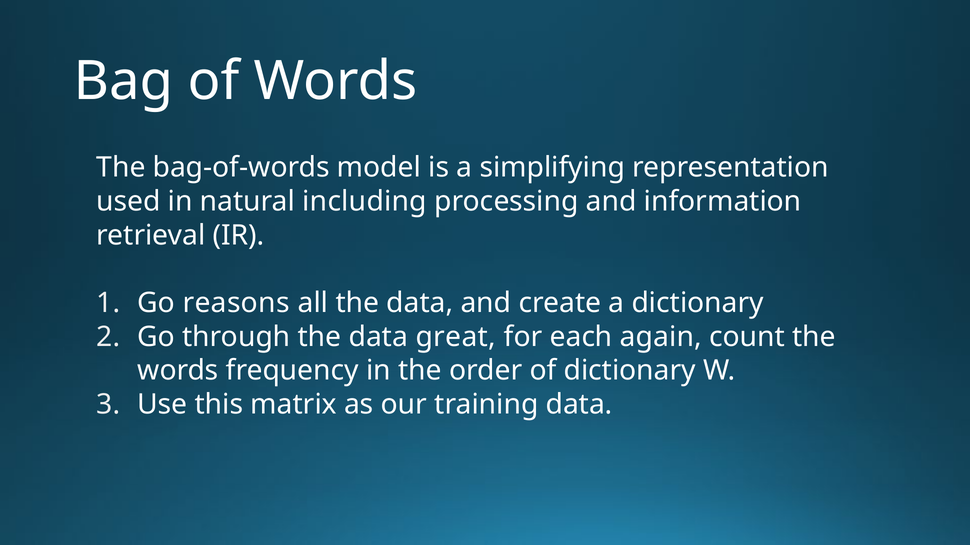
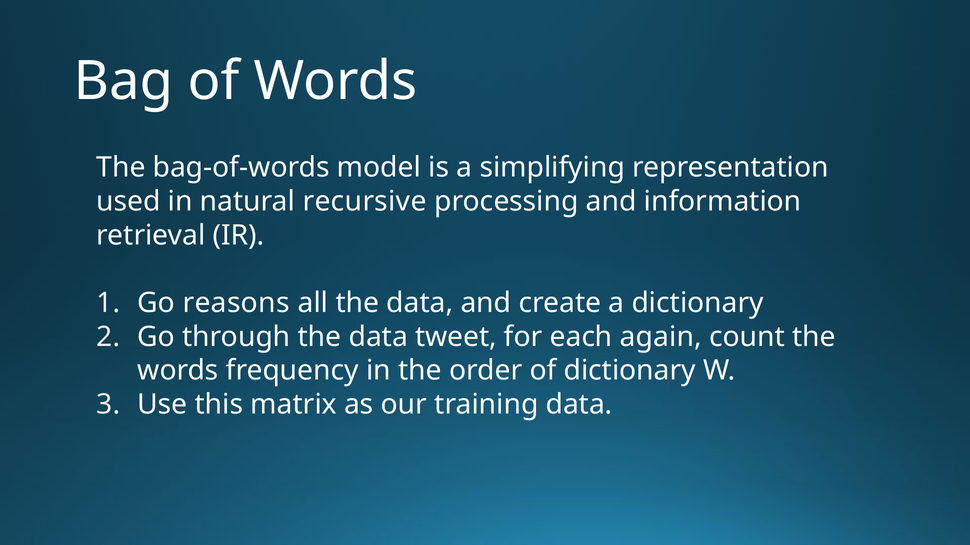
including: including -> recursive (365, 202)
great: great -> tweet (456, 337)
